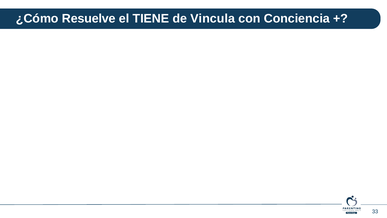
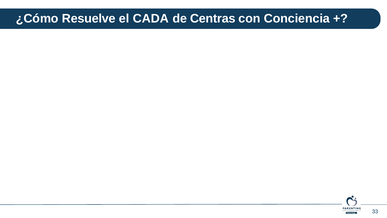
TIENE: TIENE -> CADA (151, 19)
Vincula: Vincula -> Centras (213, 19)
